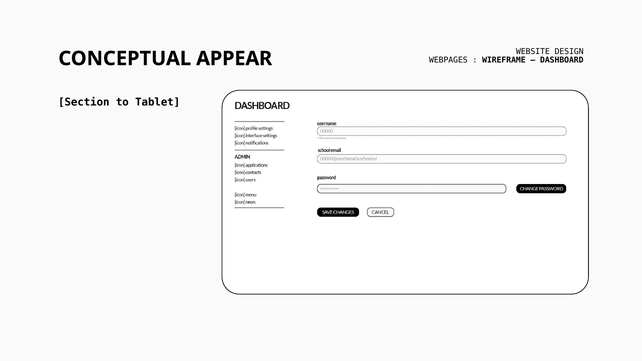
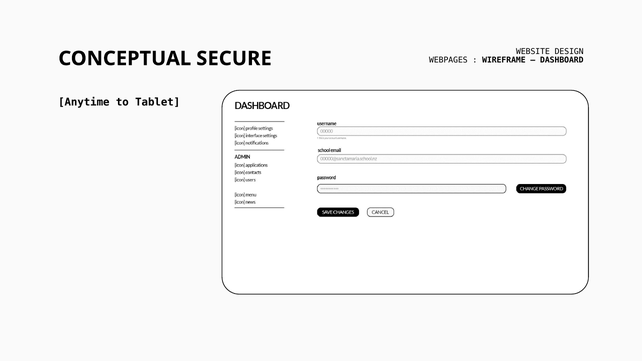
APPEAR: APPEAR -> SECURE (234, 59)
Section: Section -> Anytime (84, 102)
